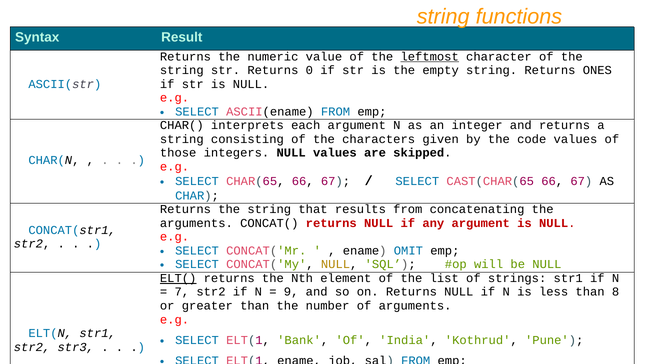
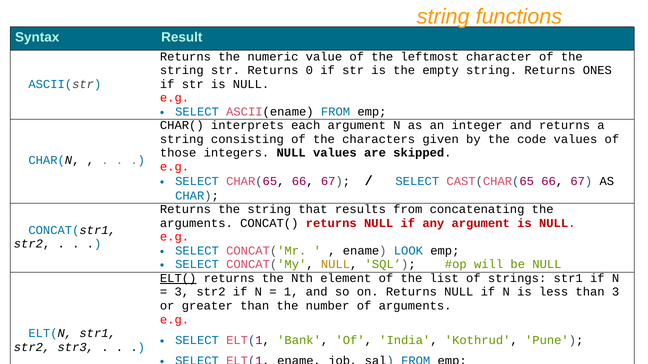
leftmost underline: present -> none (430, 57)
OMIT: OMIT -> LOOK (408, 251)
7: 7 -> 3 (182, 292)
9: 9 -> 1 (291, 292)
than 8: 8 -> 3 (616, 292)
